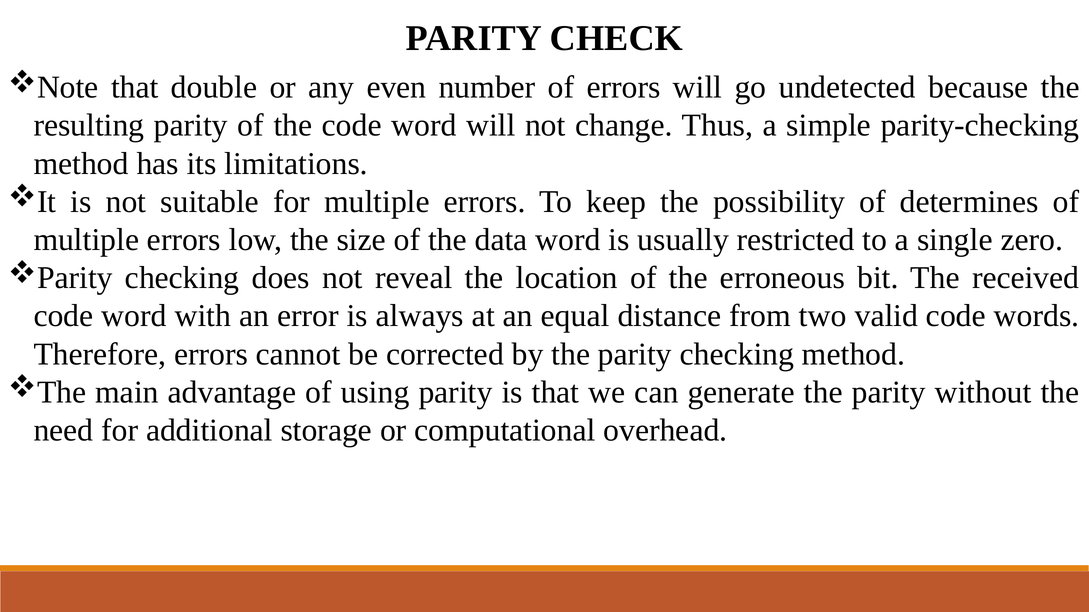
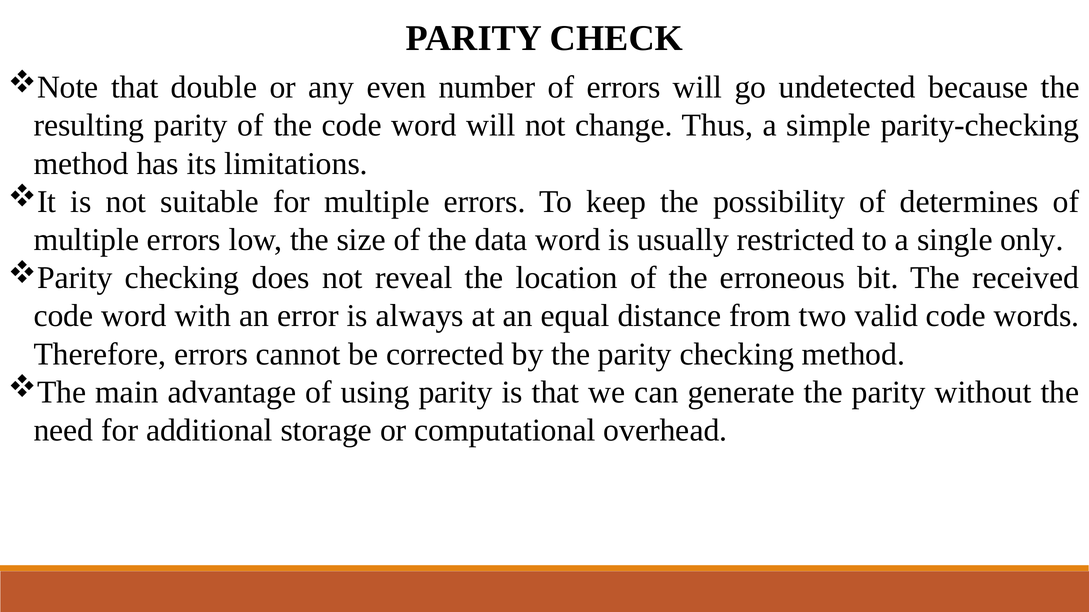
zero: zero -> only (1032, 240)
